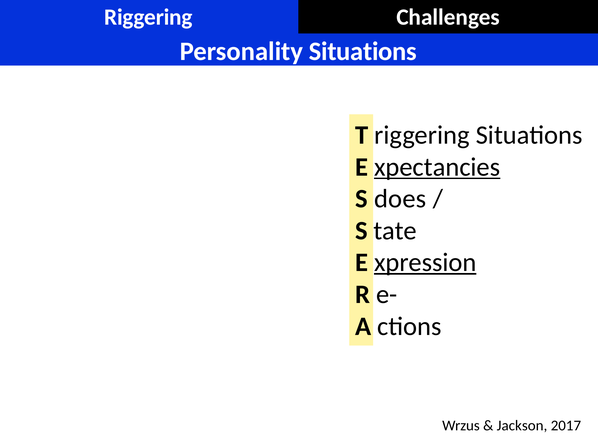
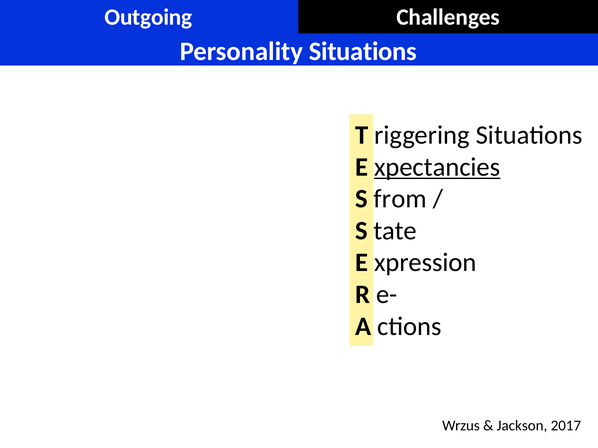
Riggering: Riggering -> Outgoing (148, 17)
does: does -> from (400, 199)
xpression underline: present -> none (425, 263)
